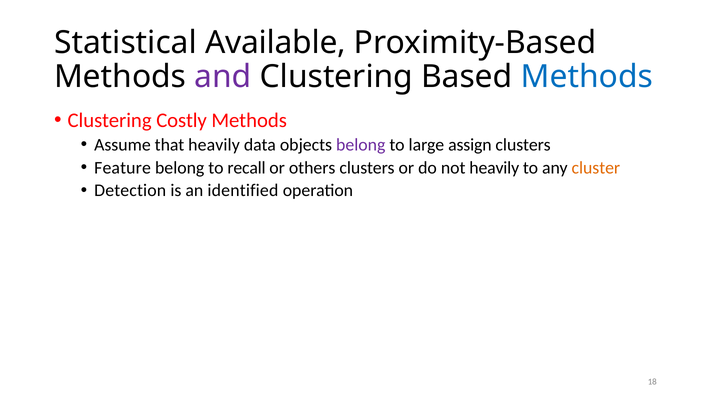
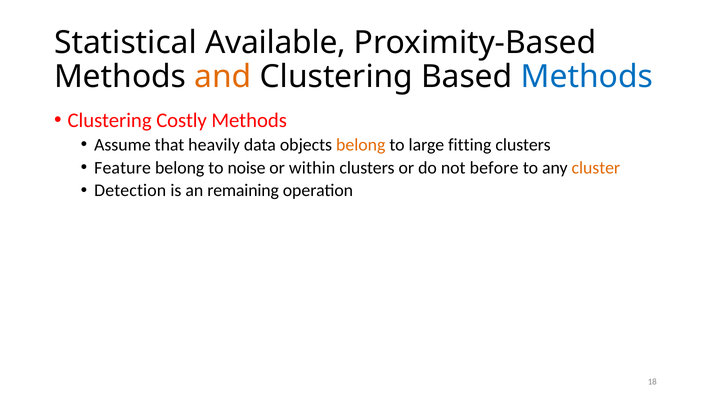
and colour: purple -> orange (223, 77)
belong colour: purple -> orange (361, 145)
assign: assign -> fitting (470, 145)
recall: recall -> noise (247, 168)
others: others -> within (312, 168)
not heavily: heavily -> before (494, 168)
identified: identified -> remaining (243, 190)
